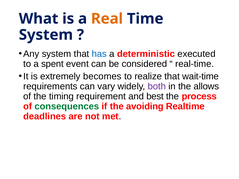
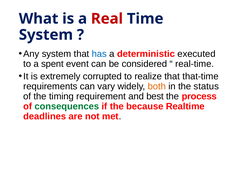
Real colour: orange -> red (107, 19)
becomes: becomes -> corrupted (102, 76)
wait-time: wait-time -> that-time (200, 76)
both colour: purple -> orange (157, 86)
allows: allows -> status (206, 86)
avoiding: avoiding -> because (145, 106)
